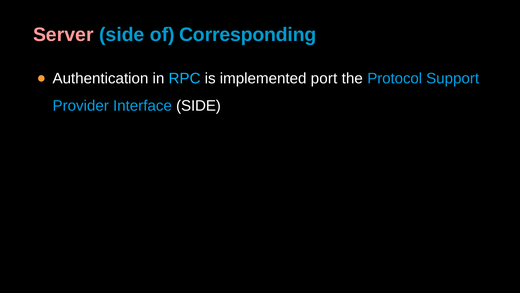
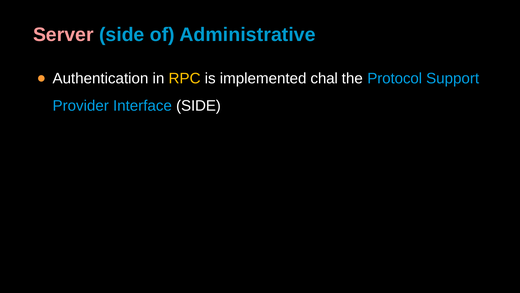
Corresponding: Corresponding -> Administrative (248, 35)
RPC colour: light blue -> yellow (185, 78)
port: port -> chal (324, 78)
